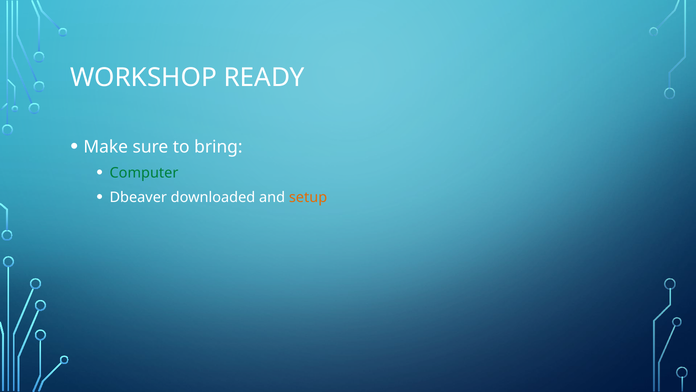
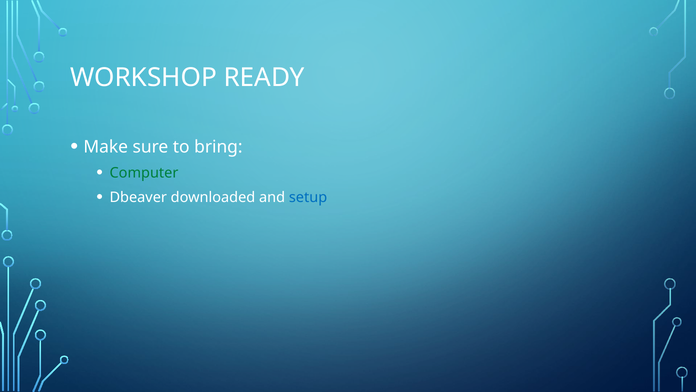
setup colour: orange -> blue (308, 197)
